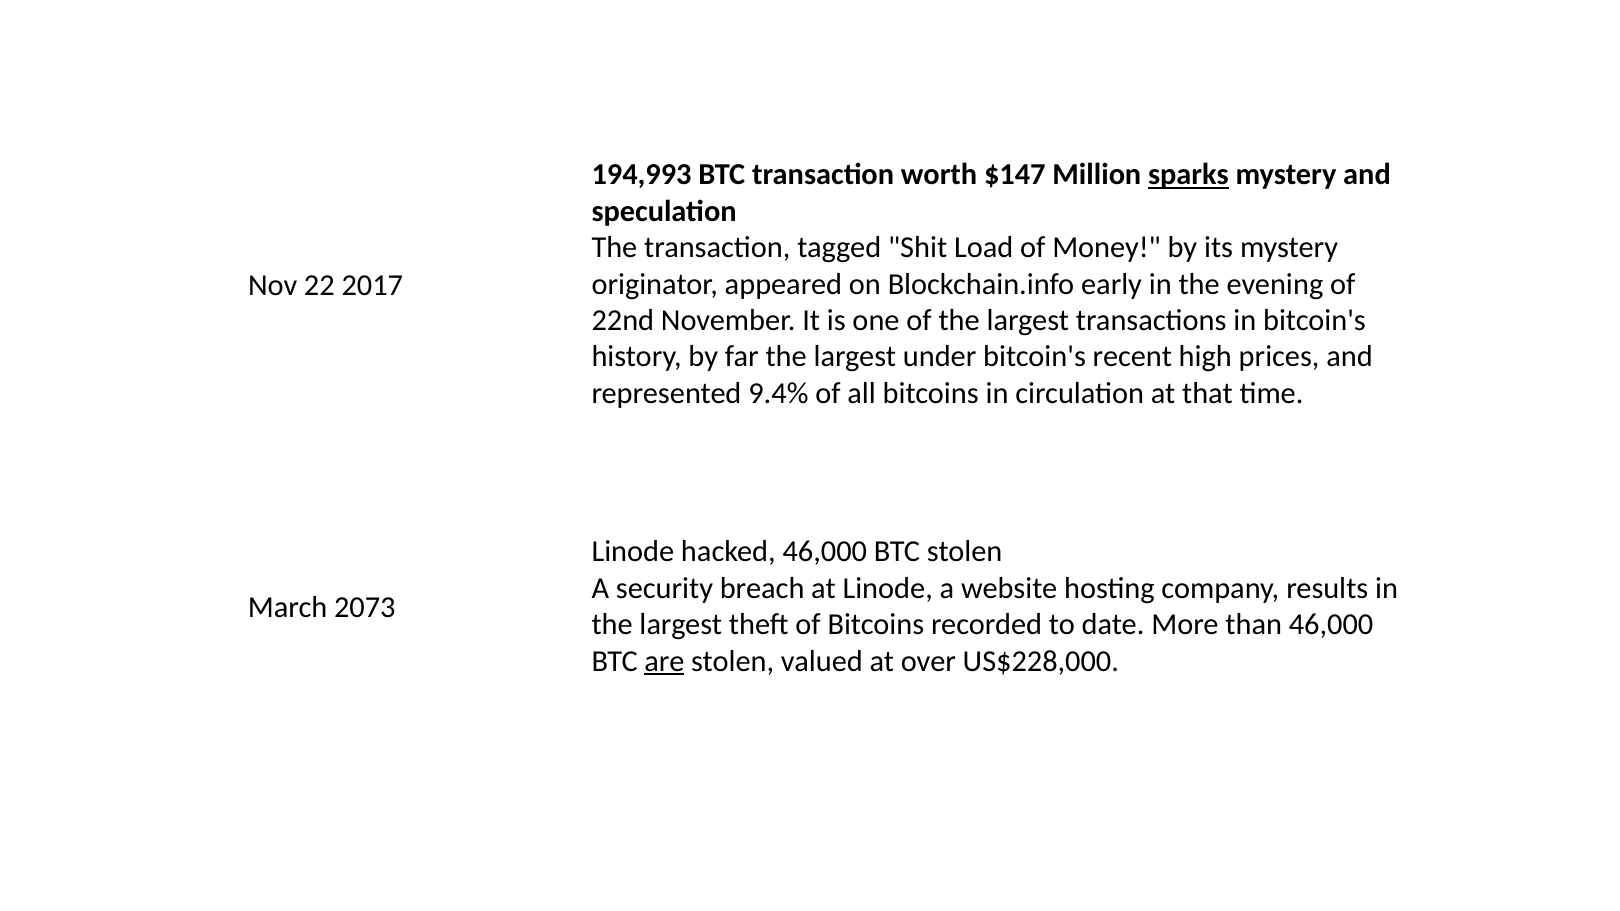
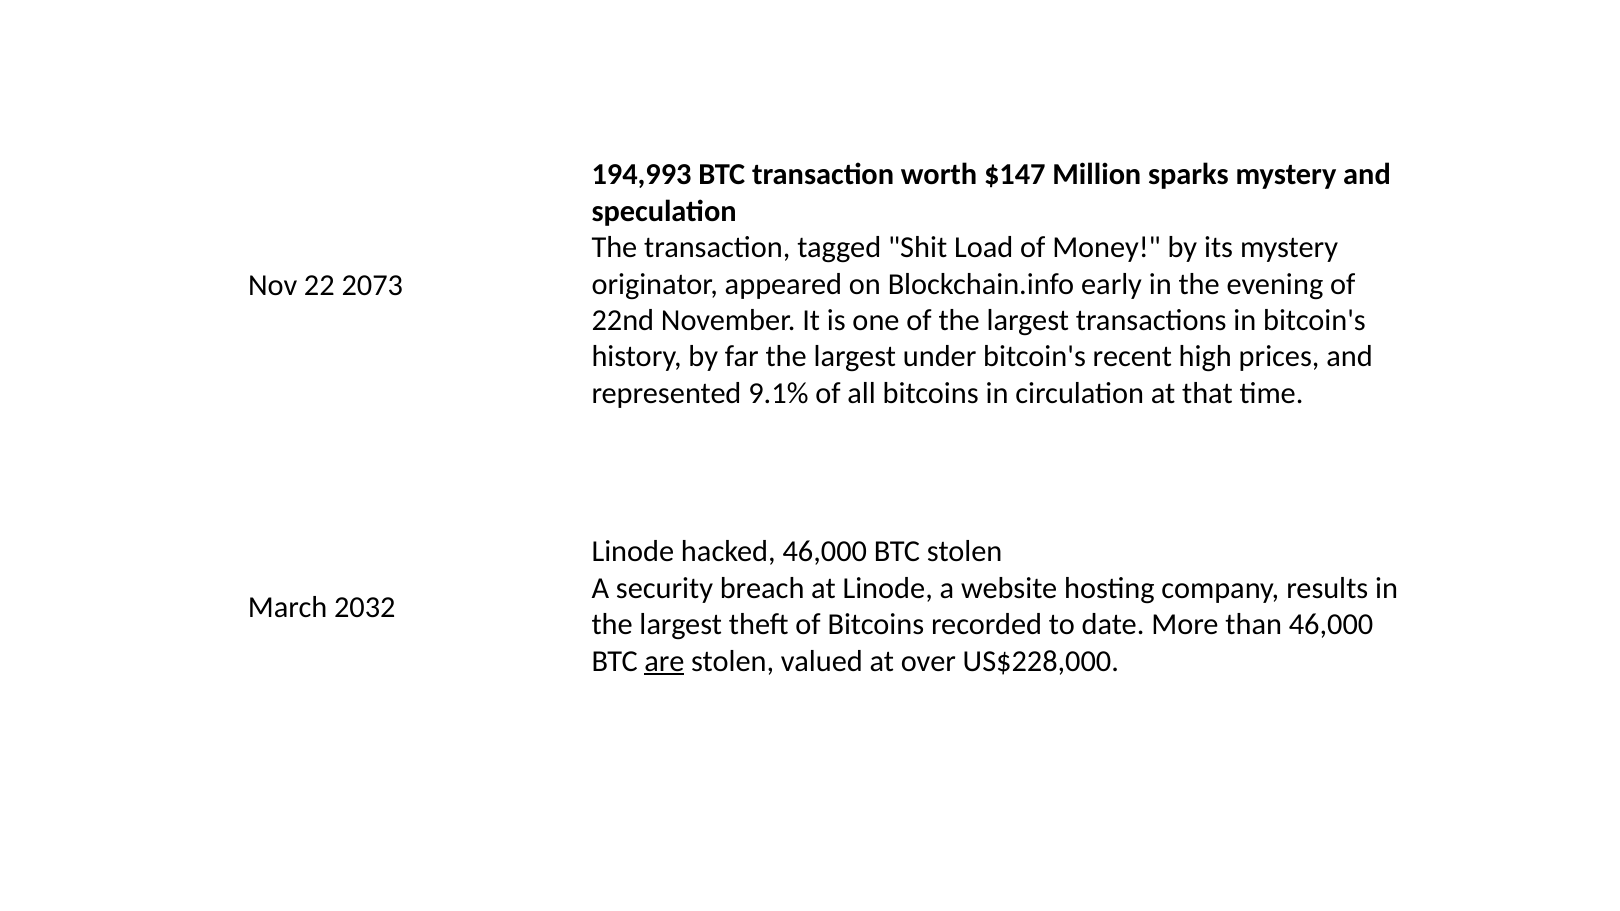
sparks underline: present -> none (1188, 175)
2017: 2017 -> 2073 (372, 285)
9.4%: 9.4% -> 9.1% (778, 394)
2073: 2073 -> 2032 (365, 608)
